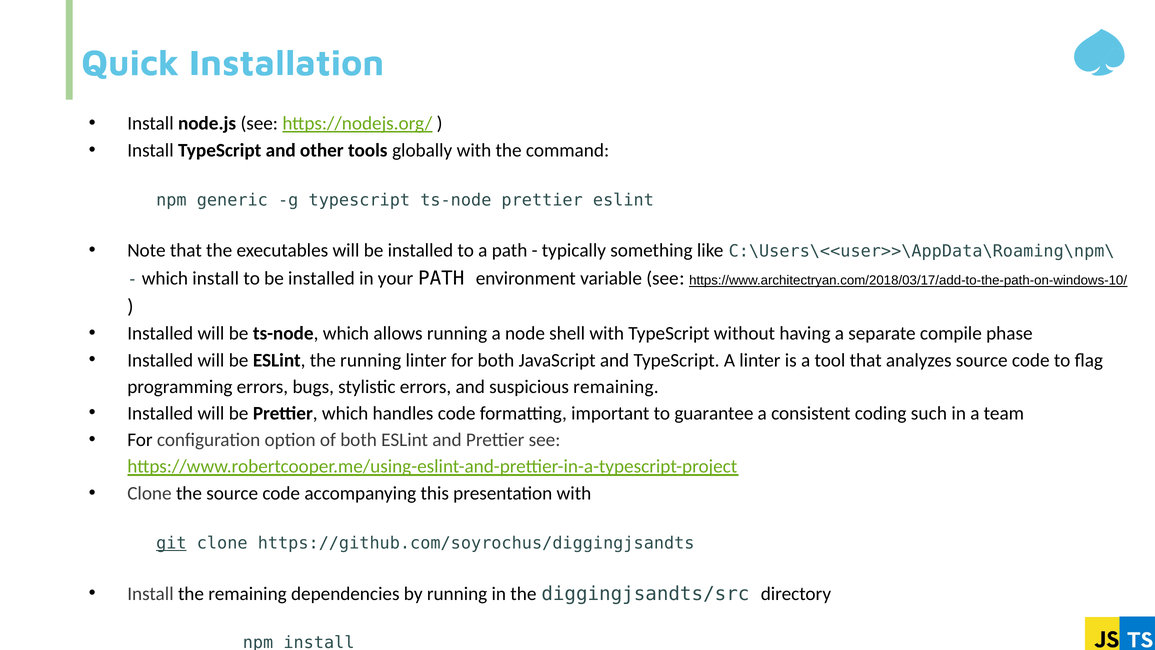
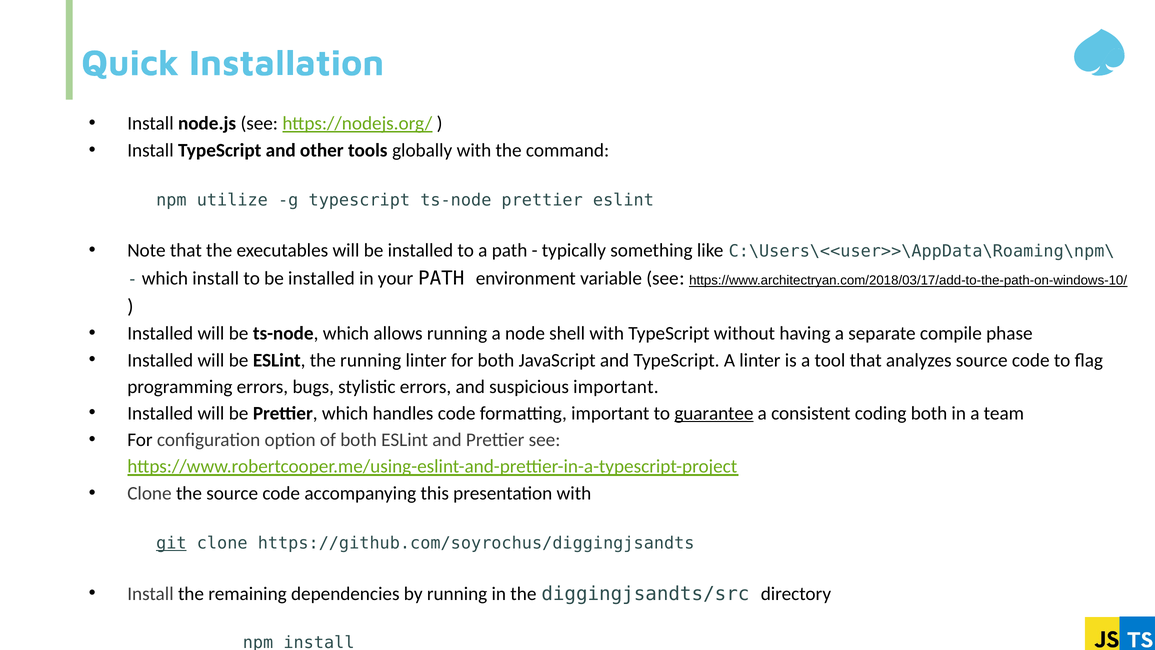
generic: generic -> utilize (232, 200)
suspicious remaining: remaining -> important (616, 387)
guarantee underline: none -> present (714, 413)
coding such: such -> both (929, 413)
